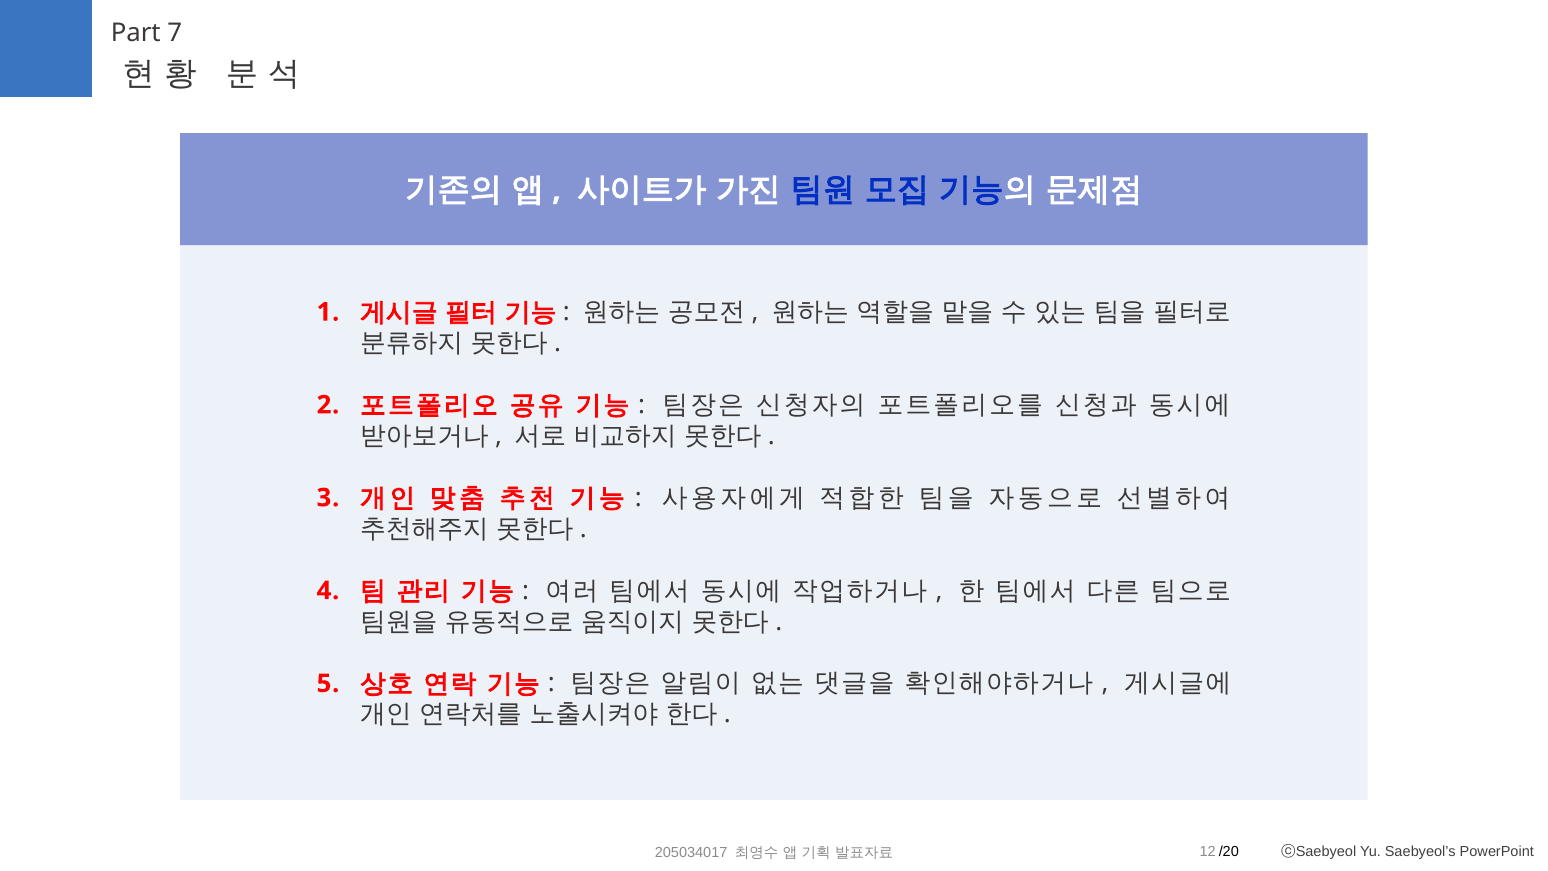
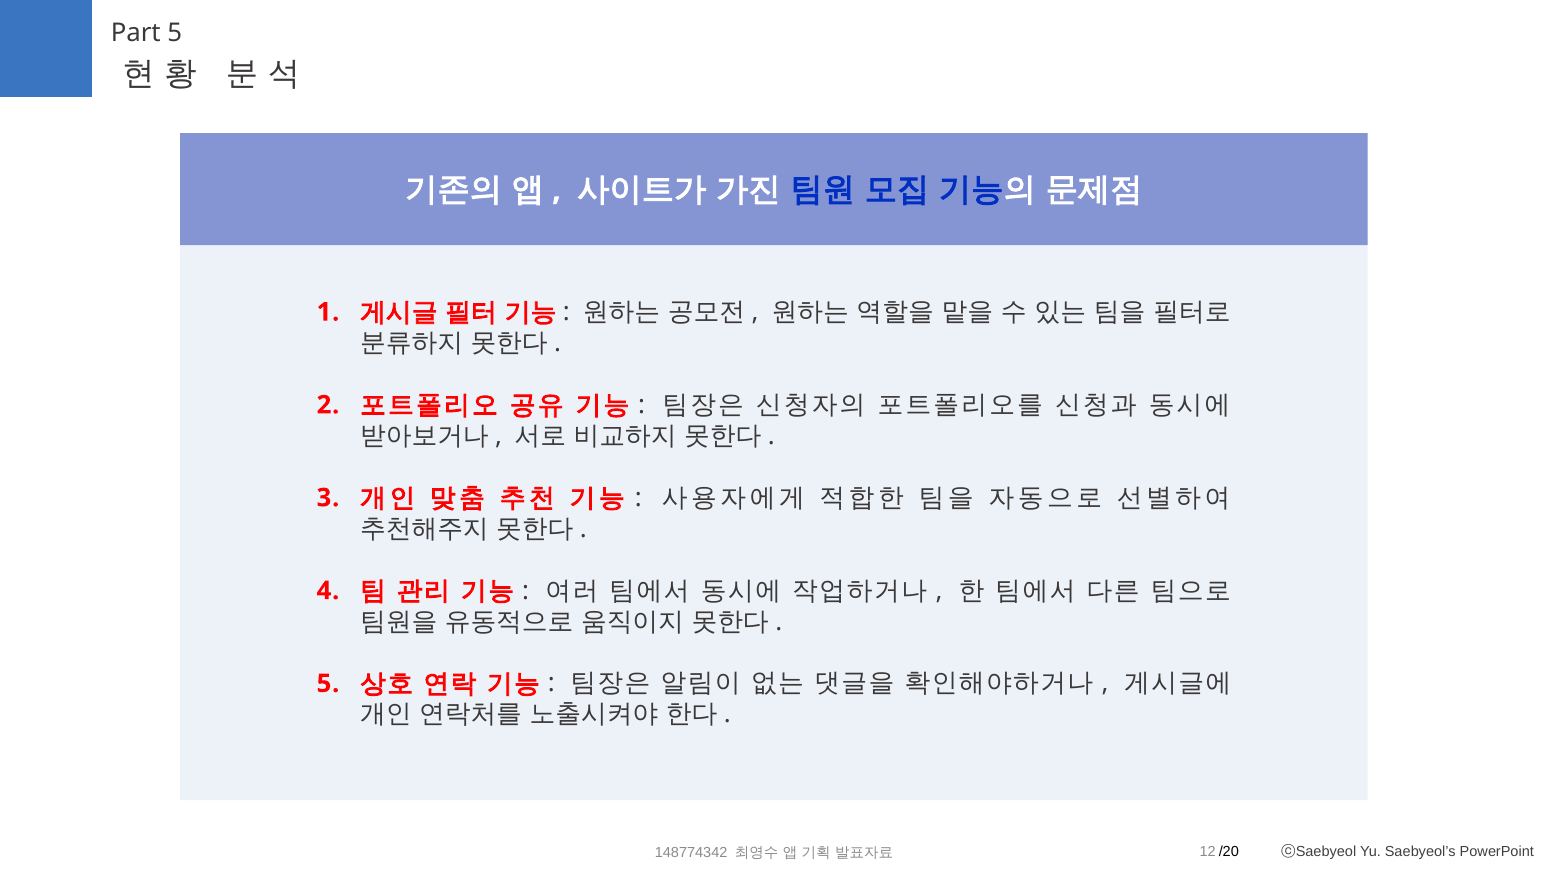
Part 7: 7 -> 5 (175, 33)
205034017: 205034017 -> 148774342 (691, 852)
